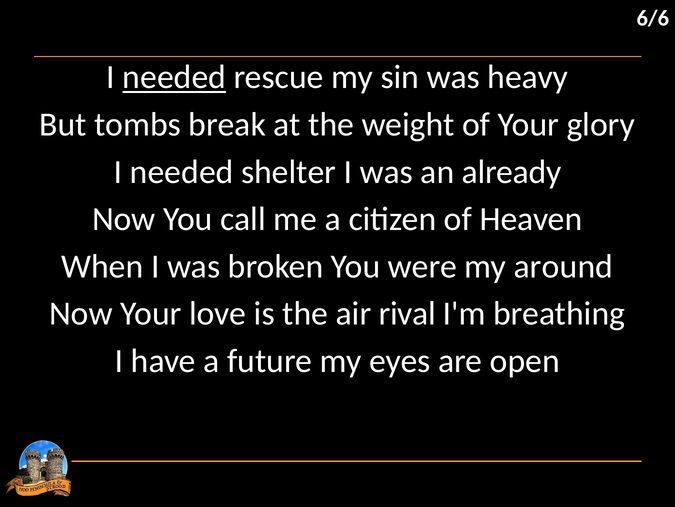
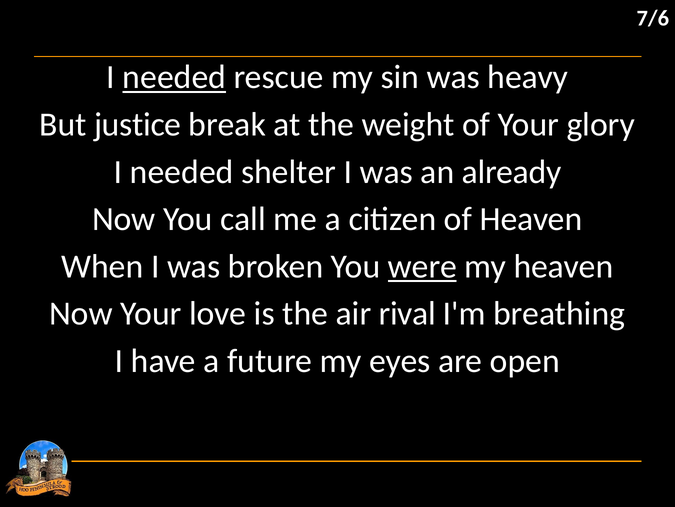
6/6: 6/6 -> 7/6 (653, 18)
tombs: tombs -> justice (138, 124)
were underline: none -> present (422, 266)
my around: around -> heaven (563, 266)
